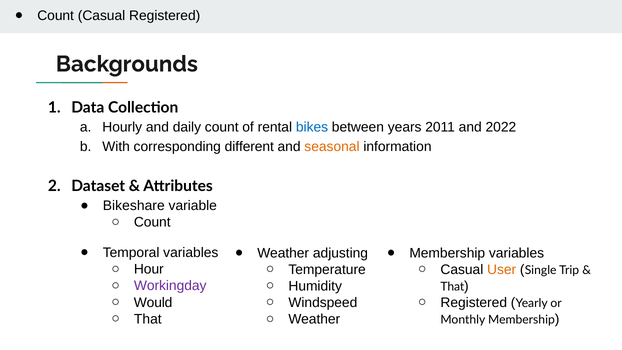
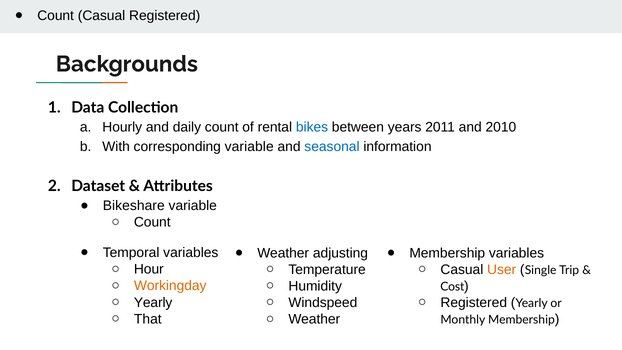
2022: 2022 -> 2010 (501, 127)
corresponding different: different -> variable (249, 146)
seasonal colour: orange -> blue (332, 146)
Workingday colour: purple -> orange (170, 286)
That: That -> Cost (452, 287)
Would: Would -> Yearly (153, 302)
